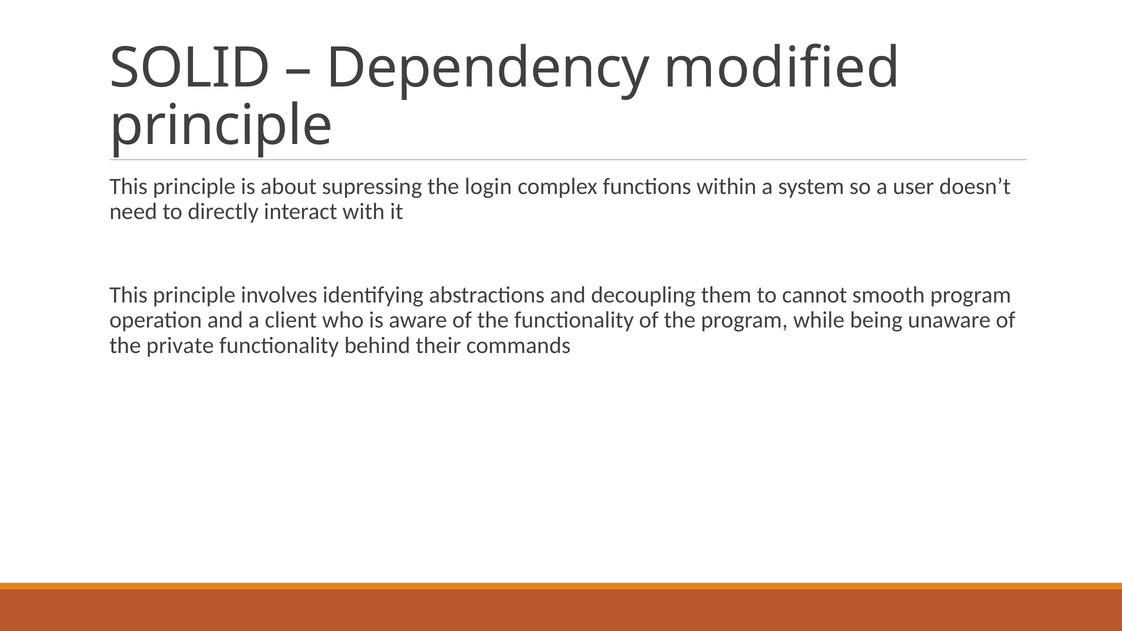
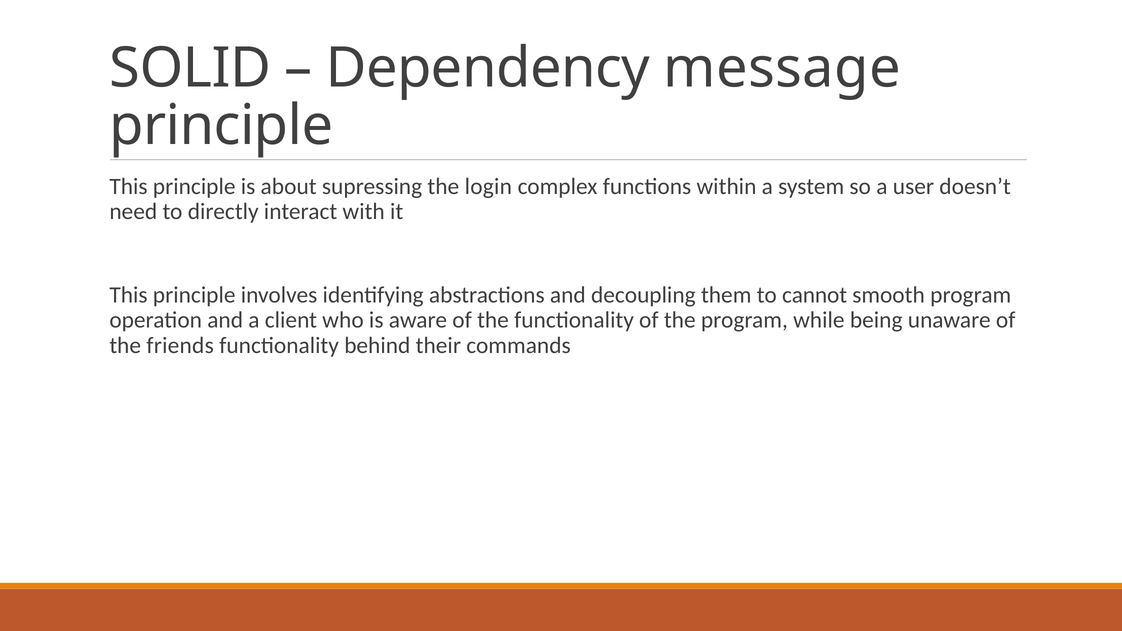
modified: modified -> message (782, 68)
private: private -> friends (180, 346)
